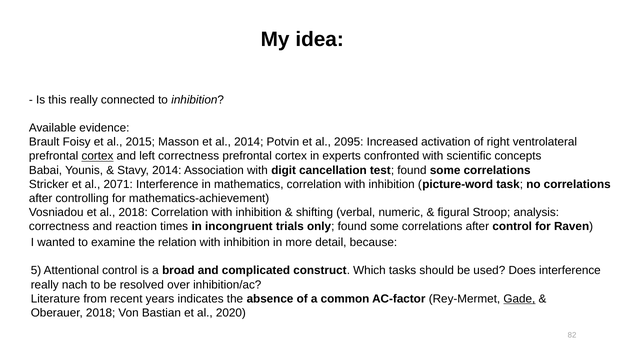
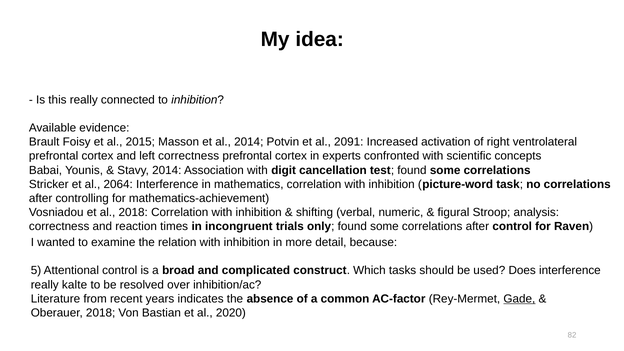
2095: 2095 -> 2091 (349, 142)
cortex underline: present -> none (97, 156)
2071: 2071 -> 2064 (118, 184)
nach: nach -> kalte (75, 285)
